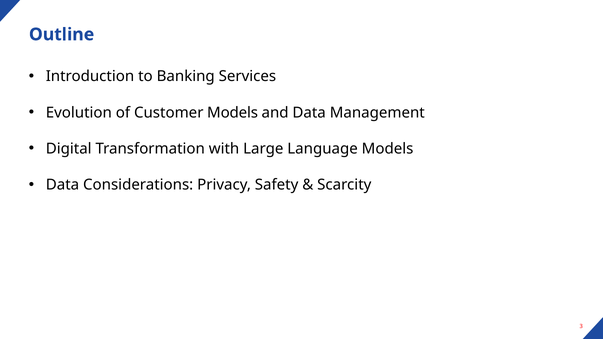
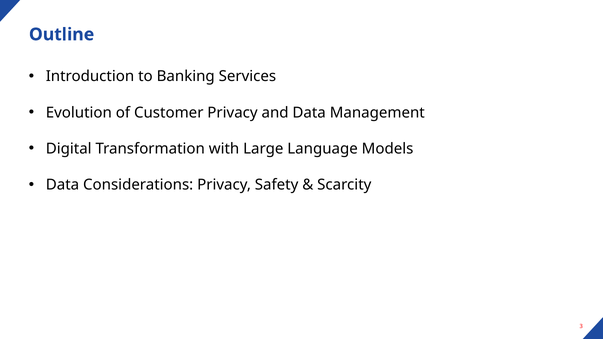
Customer Models: Models -> Privacy (233, 113)
